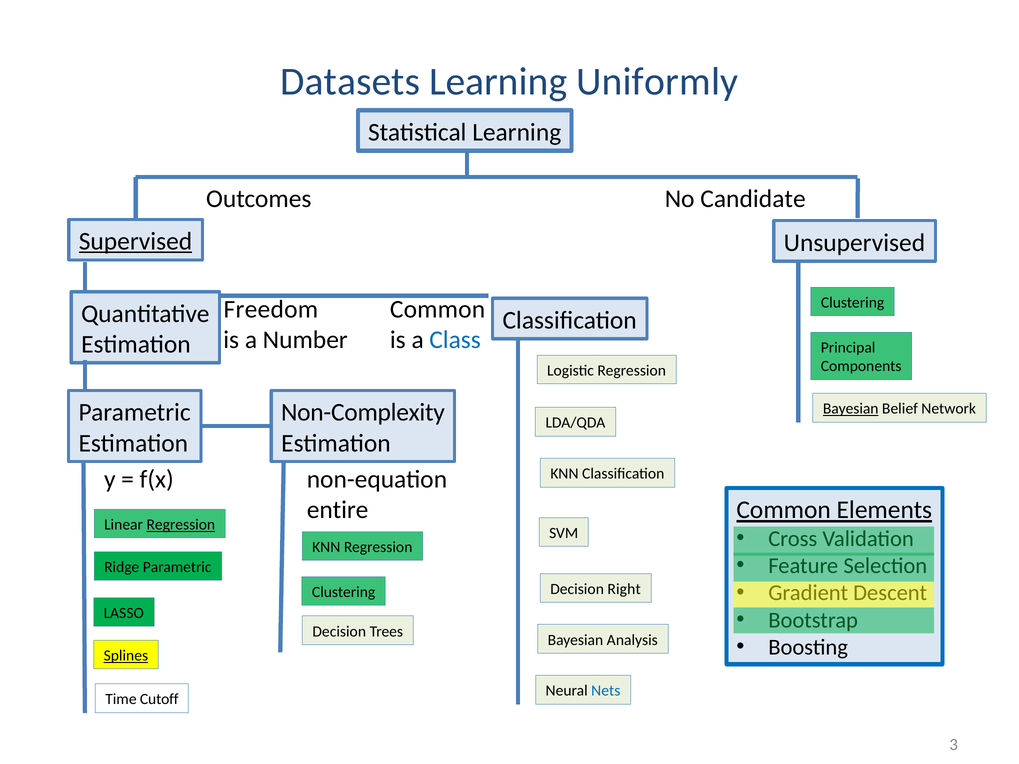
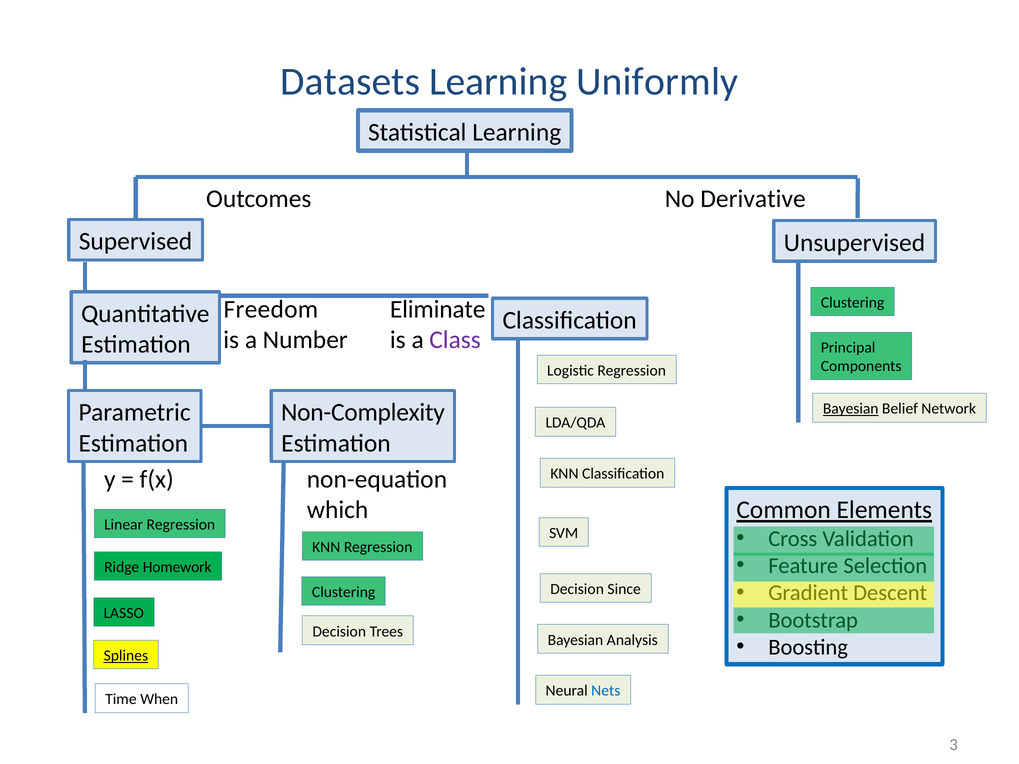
Candidate: Candidate -> Derivative (753, 199)
Supervised underline: present -> none (135, 242)
Common: Common -> Eliminate (438, 309)
Class colour: blue -> purple (455, 340)
entire: entire -> which (338, 510)
Regression underline: present -> none (181, 525)
Ridge Parametric: Parametric -> Homework (177, 567)
Right: Right -> Since (624, 589)
Cutoff: Cutoff -> When (159, 700)
